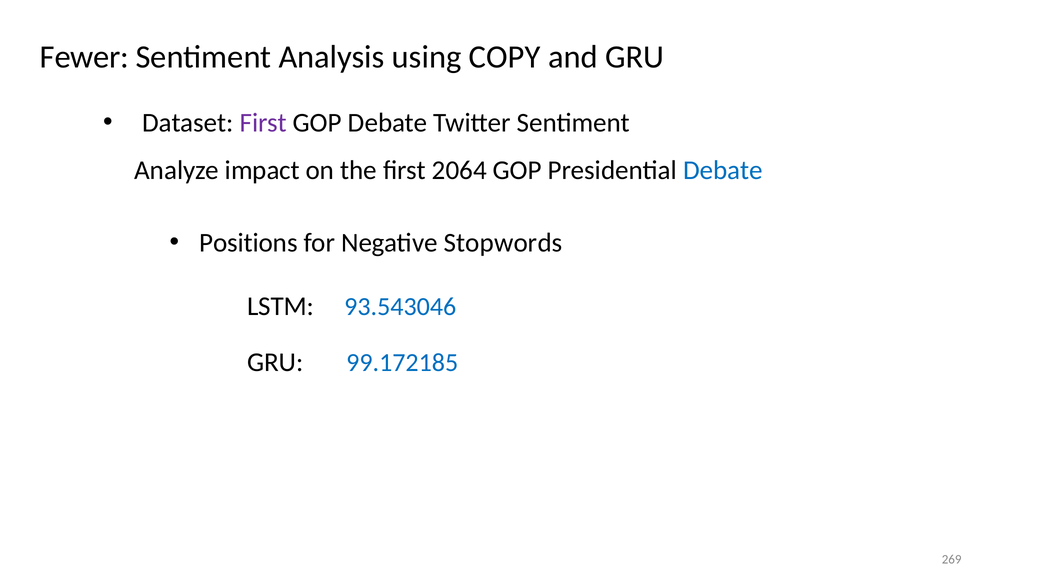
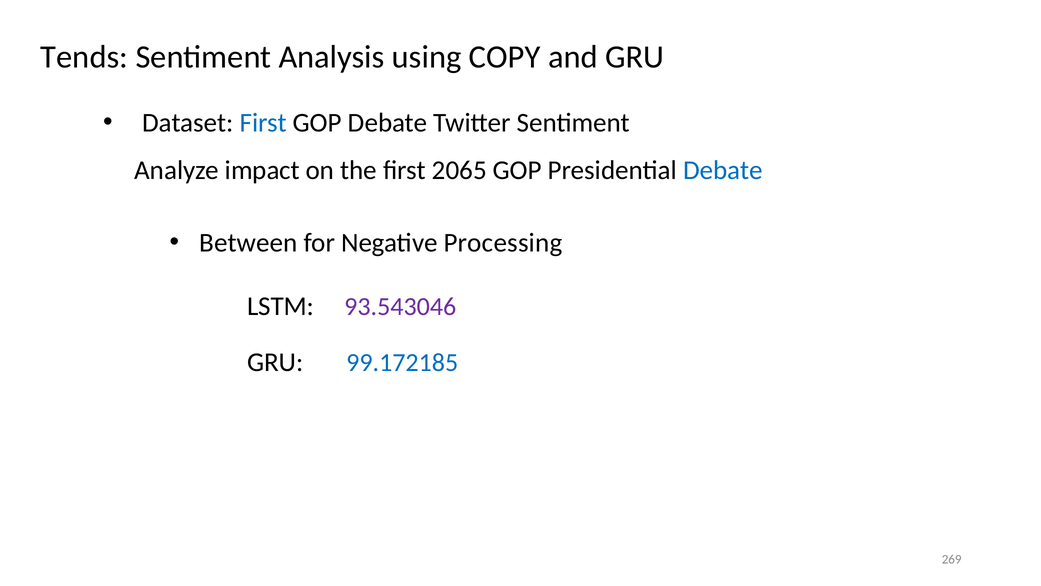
Fewer: Fewer -> Tends (84, 57)
First colour: purple -> blue (263, 123)
2064: 2064 -> 2065 (459, 170)
Positions: Positions -> Between (248, 243)
Stopwords: Stopwords -> Processing (503, 243)
93.543046 colour: blue -> purple (400, 307)
